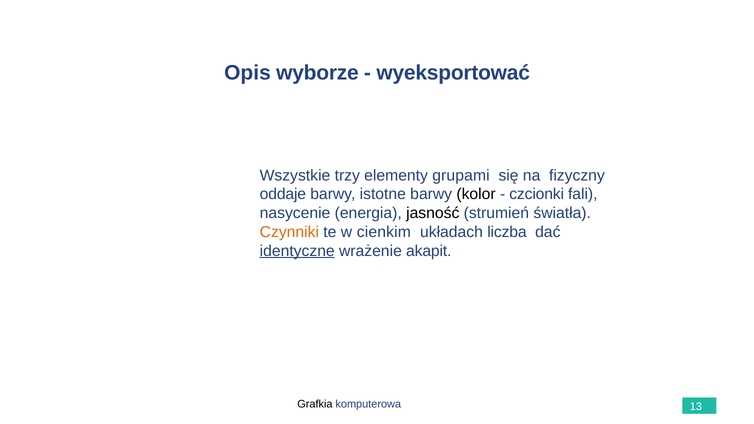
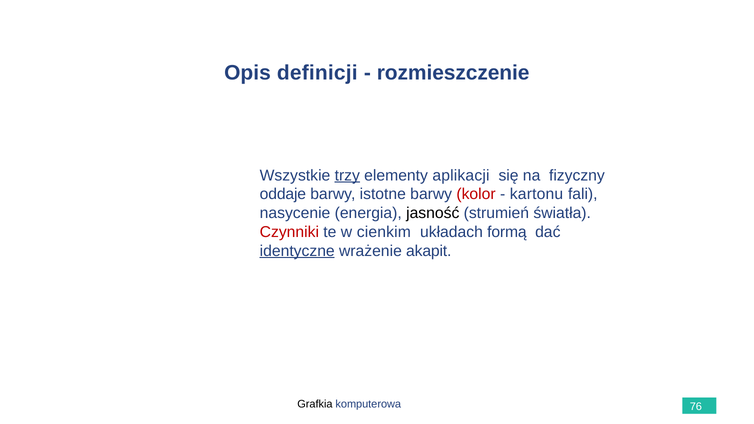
wyborze: wyborze -> definicji (317, 73)
wyeksportować: wyeksportować -> rozmieszczenie (453, 73)
trzy underline: none -> present (347, 176)
grupami: grupami -> aplikacji (461, 176)
kolor colour: black -> red (476, 194)
czcionki: czcionki -> kartonu (537, 194)
Czynniki colour: orange -> red (289, 232)
liczba: liczba -> formą (507, 232)
13: 13 -> 76 (696, 407)
